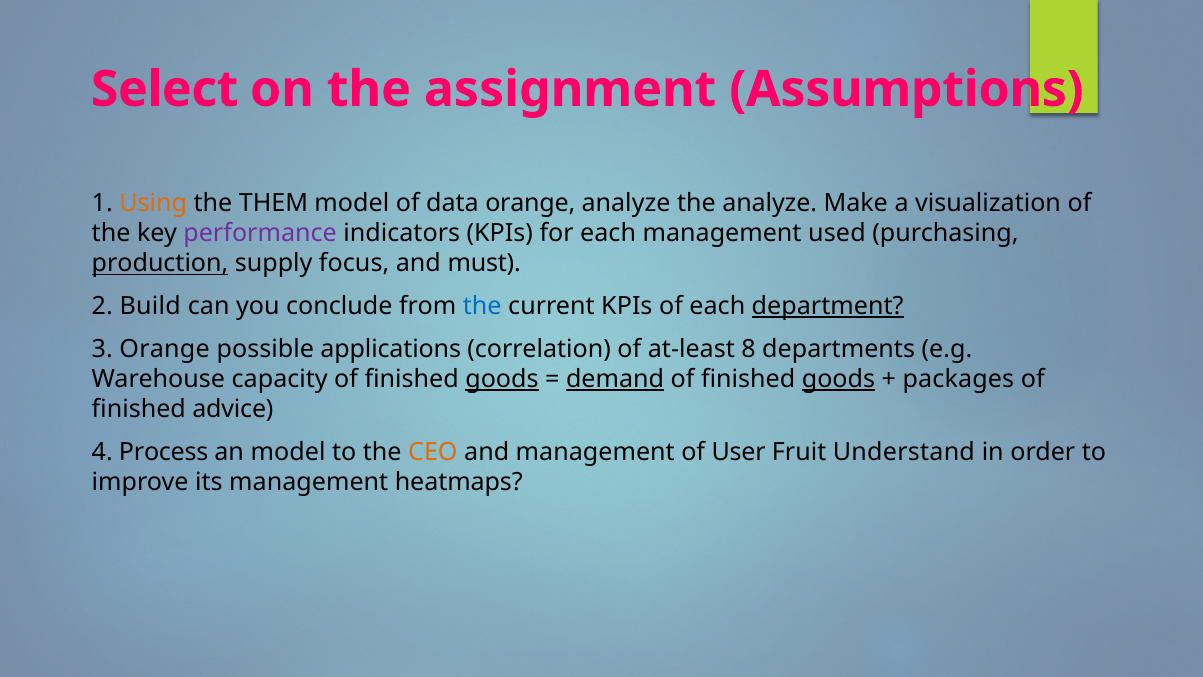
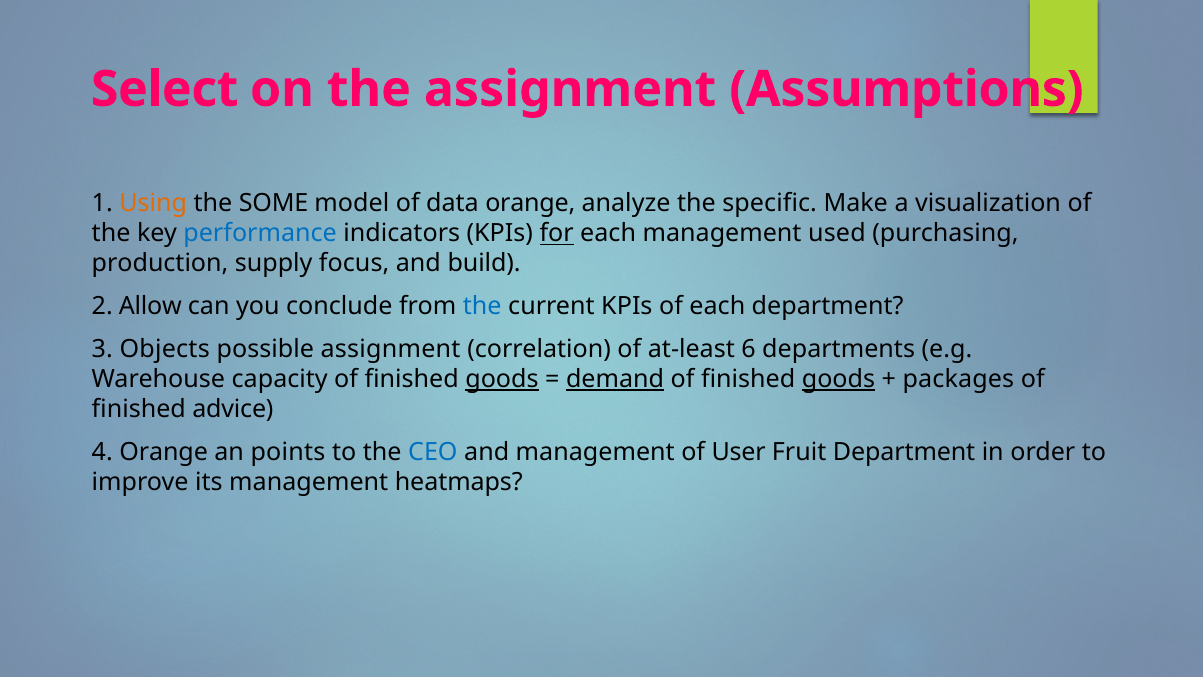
THEM: THEM -> SOME (274, 203)
the analyze: analyze -> specific (770, 203)
performance colour: purple -> blue (260, 233)
for underline: none -> present (557, 233)
production underline: present -> none (160, 264)
must: must -> build (484, 264)
Build: Build -> Allow (150, 306)
department underline: present -> none (828, 306)
3 Orange: Orange -> Objects (165, 349)
possible applications: applications -> assignment (391, 349)
8: 8 -> 6 (749, 349)
4 Process: Process -> Orange (164, 452)
an model: model -> points (288, 452)
CEO colour: orange -> blue (433, 452)
Fruit Understand: Understand -> Department (904, 452)
